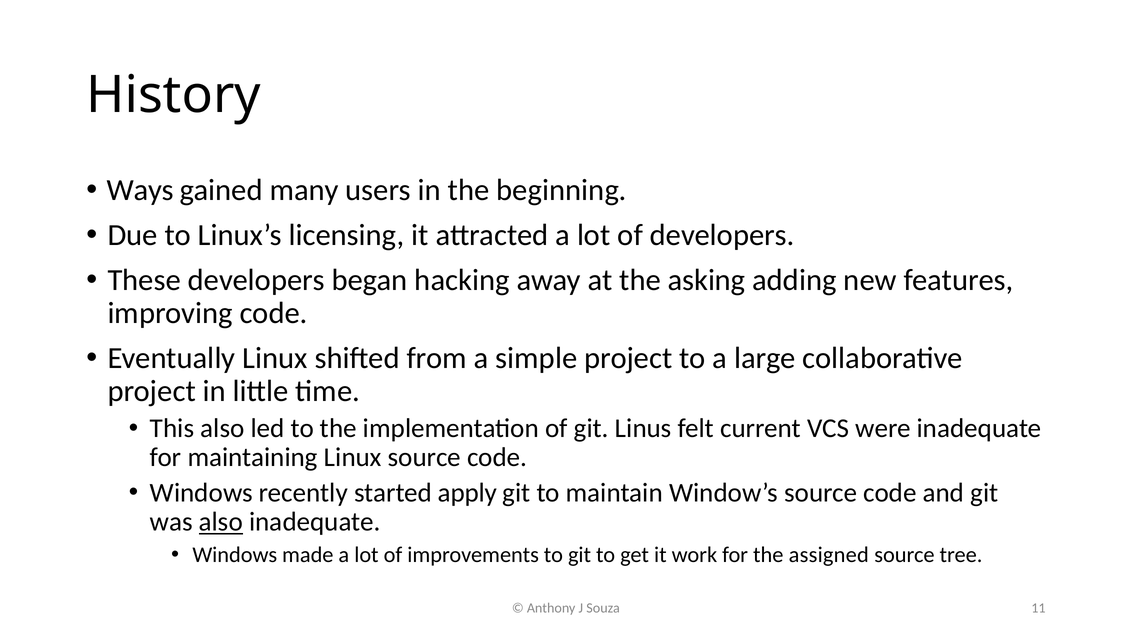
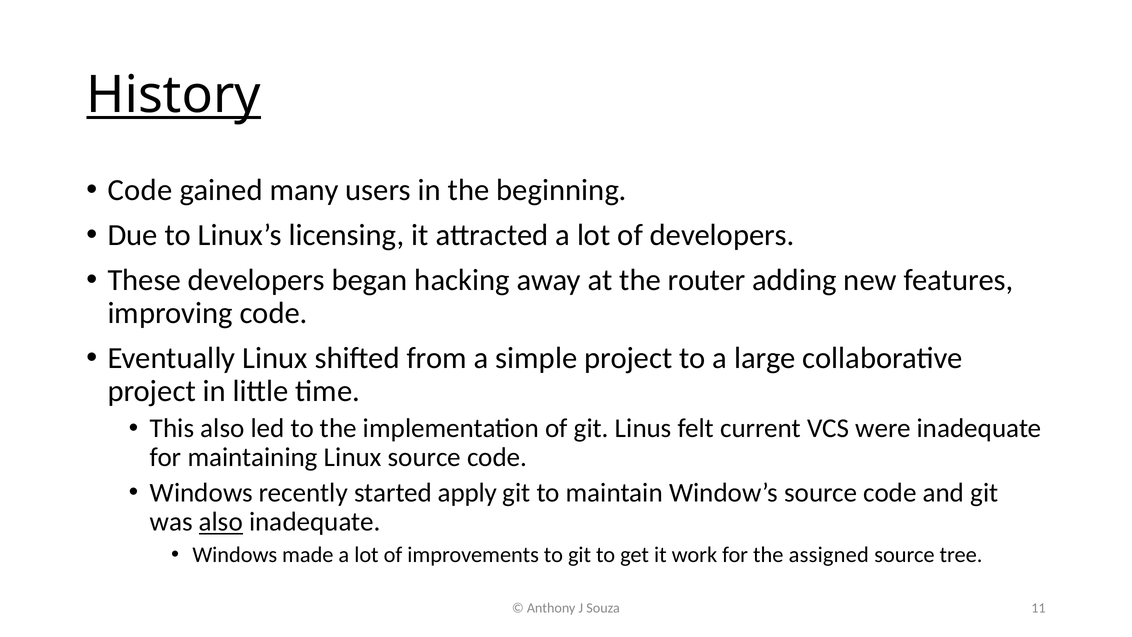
History underline: none -> present (174, 95)
Ways: Ways -> Code (140, 190)
asking: asking -> router (707, 280)
